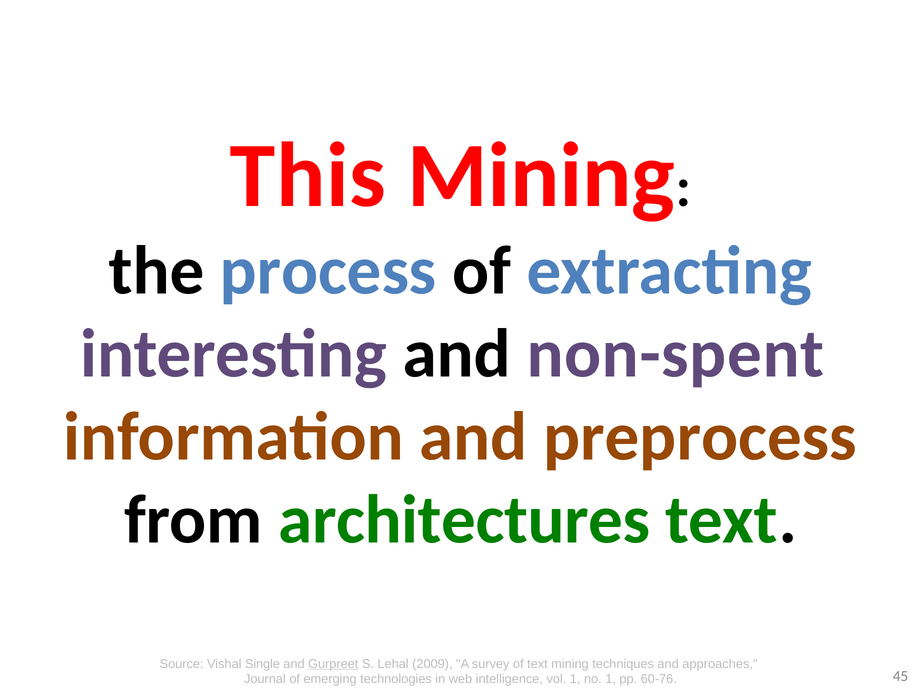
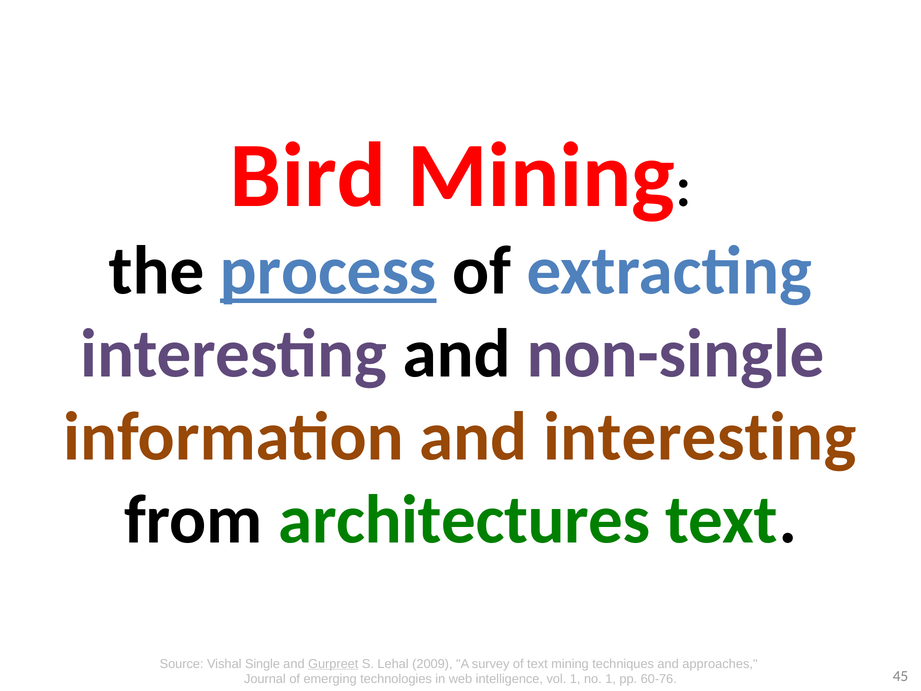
This: This -> Bird (308, 176)
process underline: none -> present (328, 271)
non-spent: non-spent -> non-single (676, 354)
and preprocess: preprocess -> interesting (700, 437)
